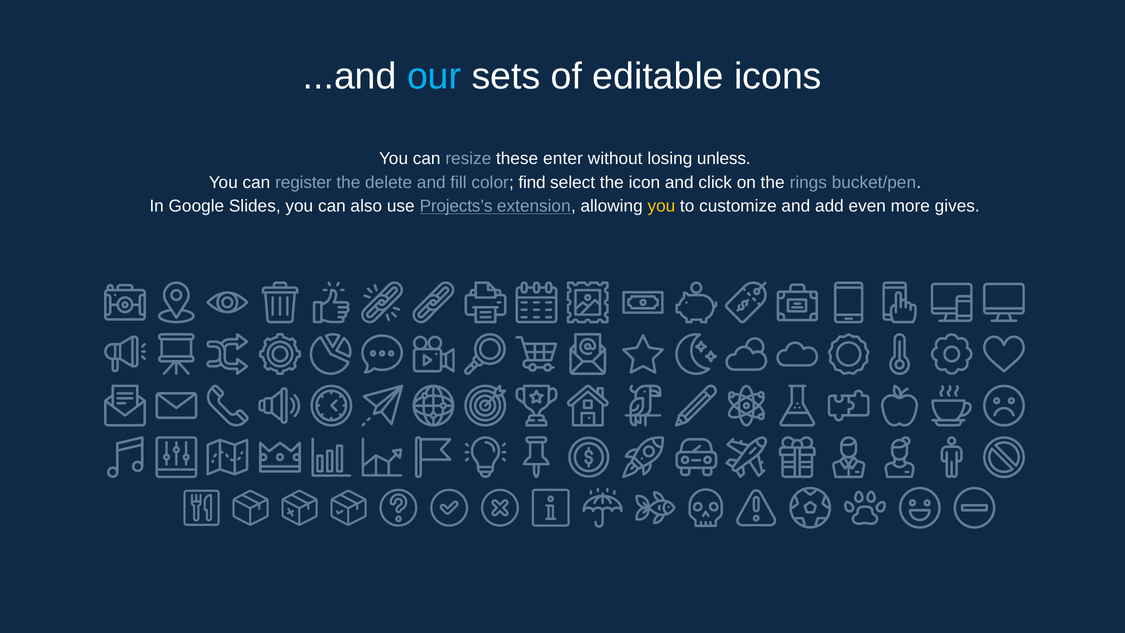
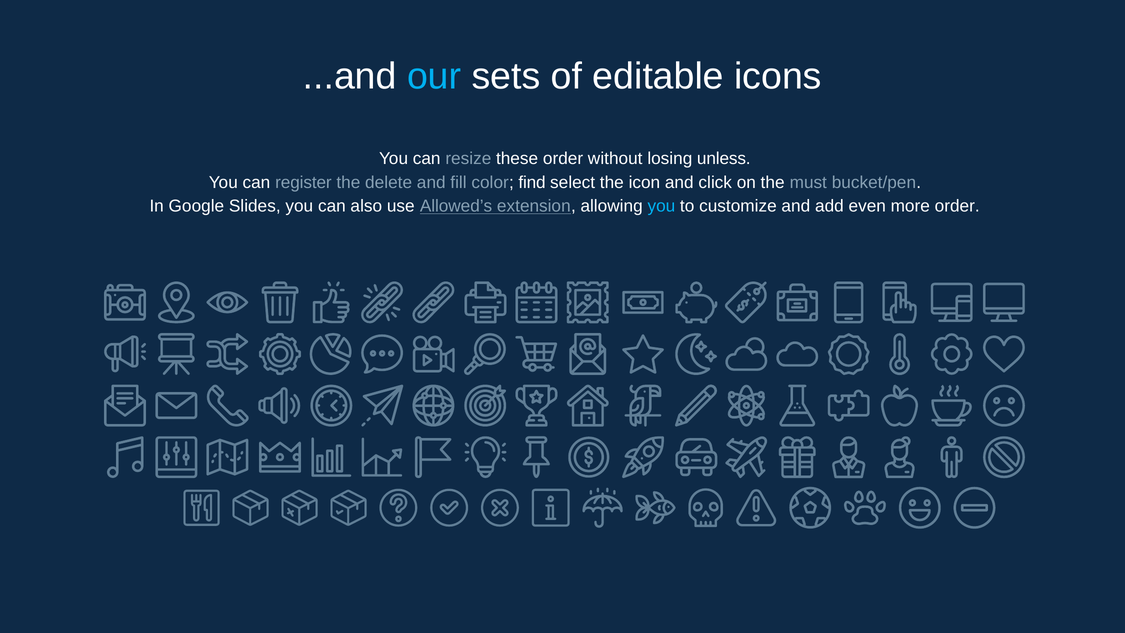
these enter: enter -> order (563, 159)
rings: rings -> must (808, 182)
Projects’s: Projects’s -> Allowed’s (456, 206)
you colour: yellow -> light blue (661, 206)
more gives: gives -> order (957, 206)
